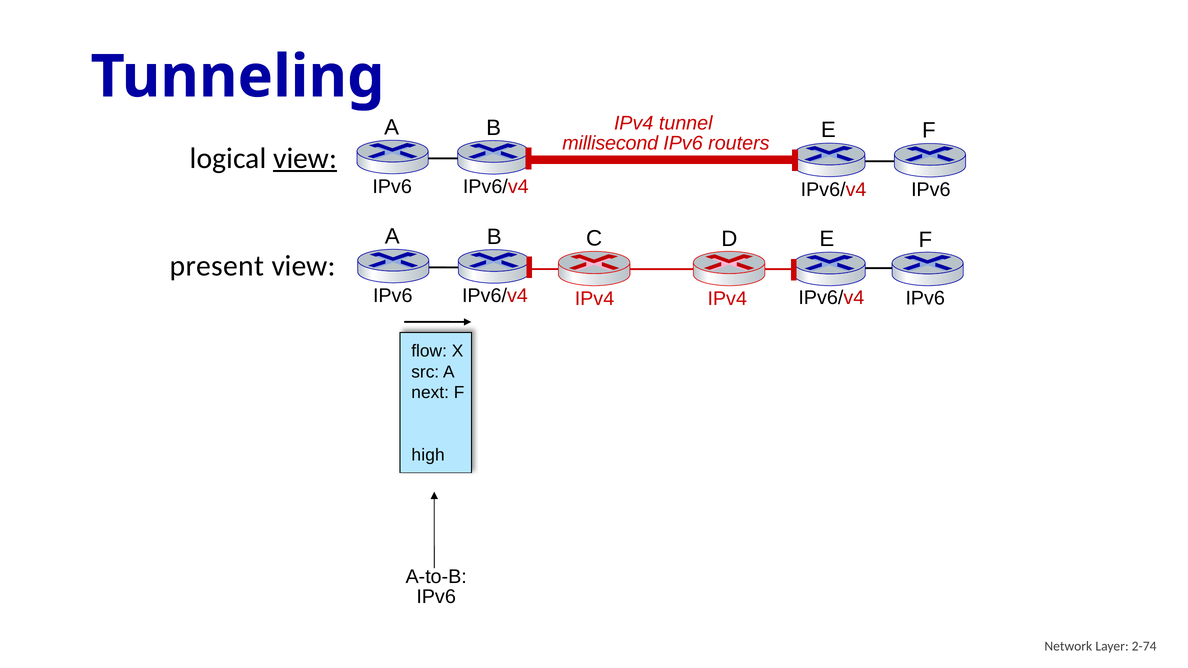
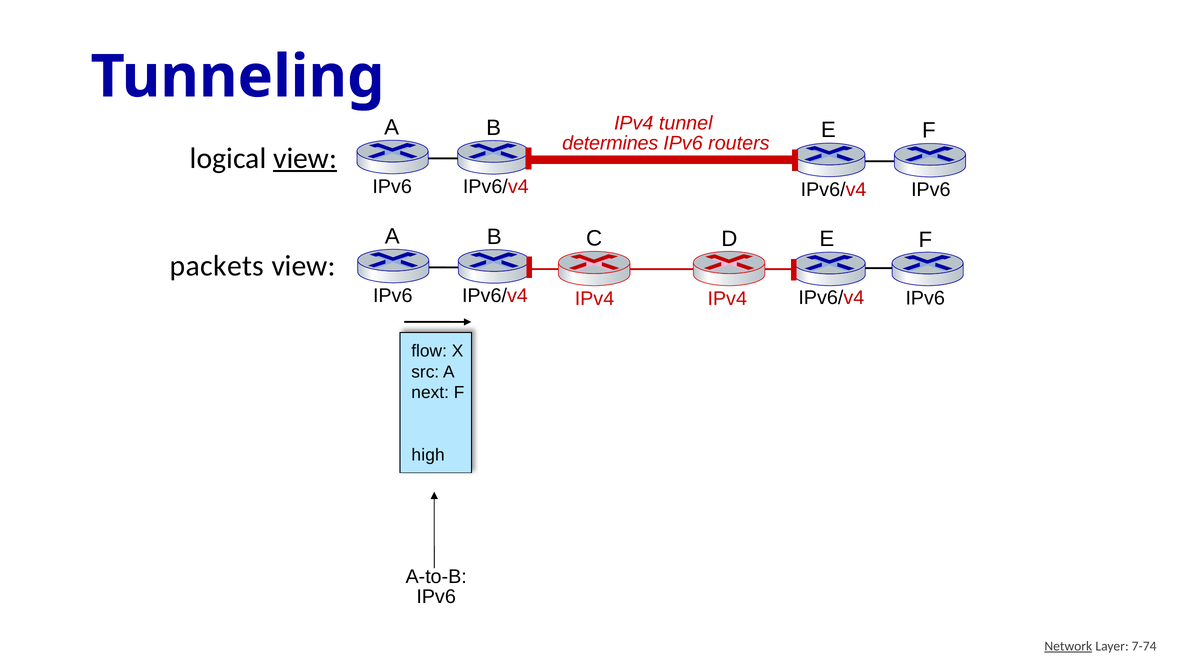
millisecond: millisecond -> determines (610, 143)
present: present -> packets (217, 266)
Network underline: none -> present (1068, 646)
2-74: 2-74 -> 7-74 (1144, 646)
